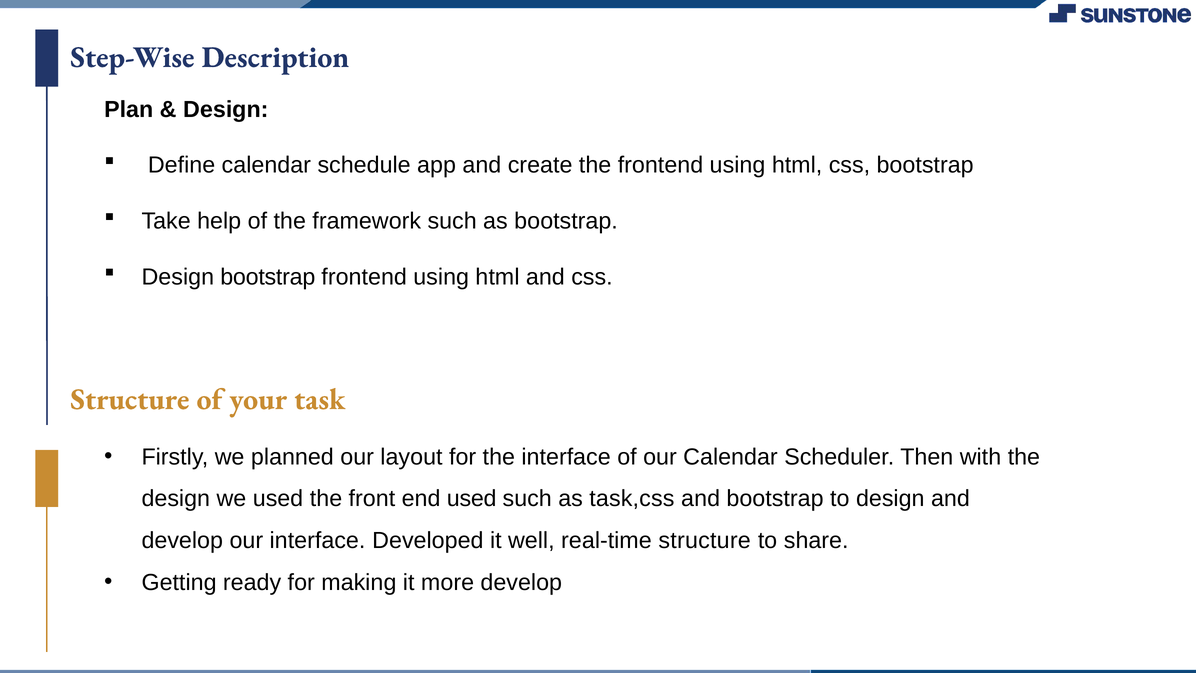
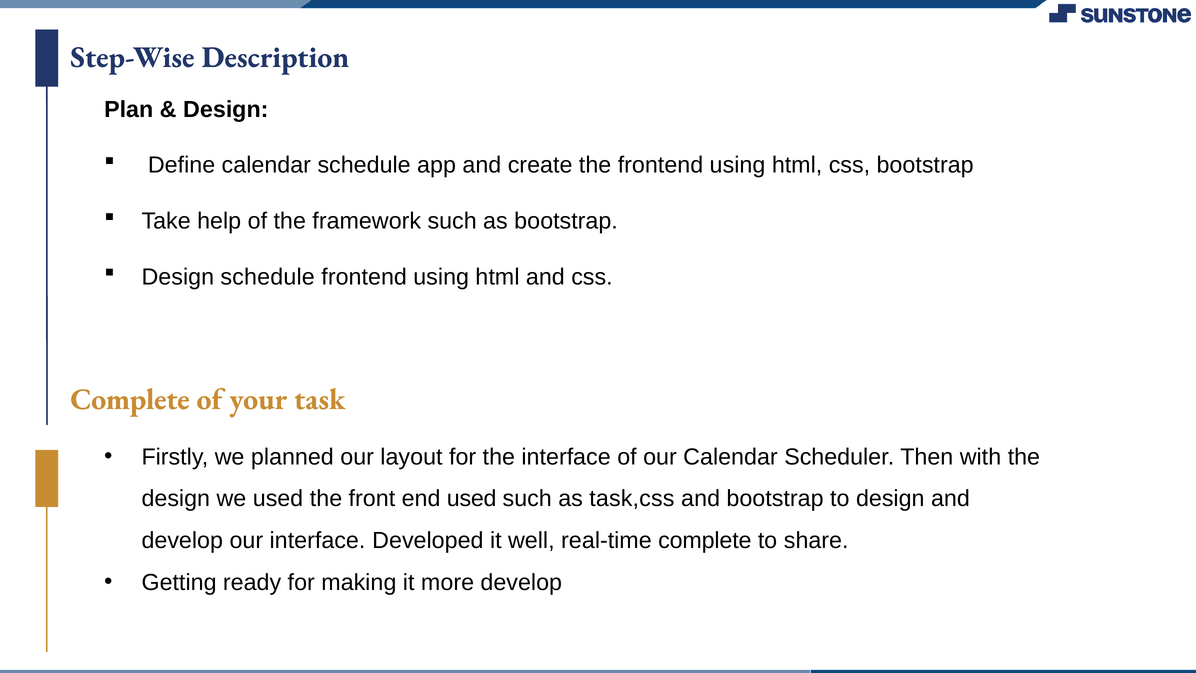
Design bootstrap: bootstrap -> schedule (268, 277)
Structure: Structure -> Complete (130, 399)
real-time structure: structure -> complete (705, 540)
